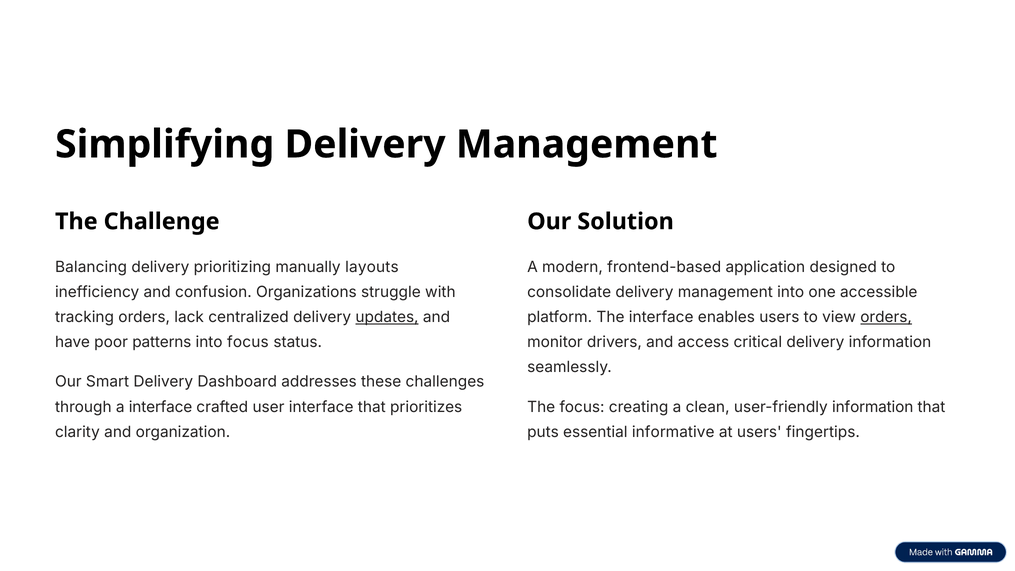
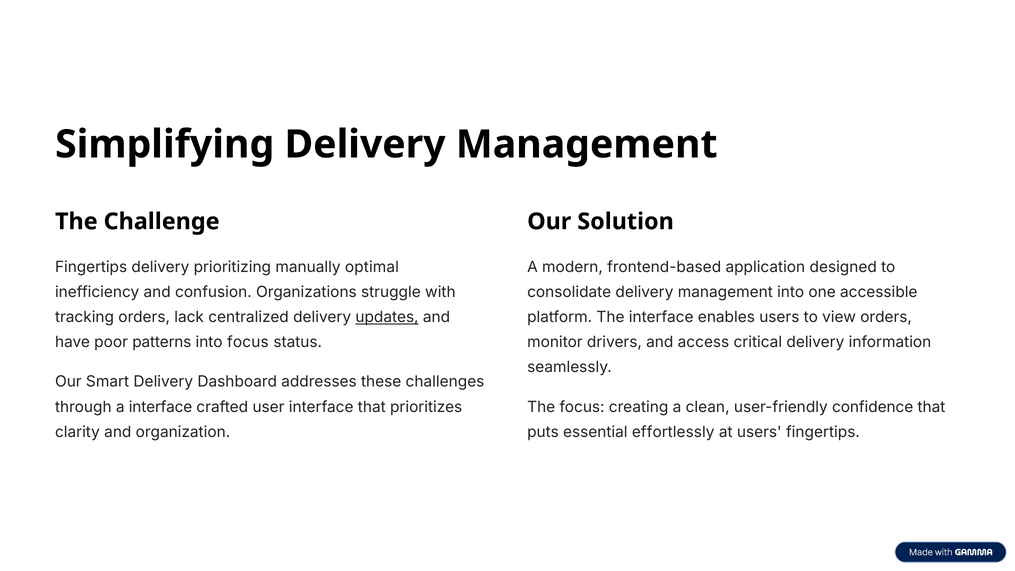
Balancing: Balancing -> Fingertips (91, 267)
layouts: layouts -> optimal (372, 267)
orders underline: present -> none (886, 317)
user-friendly information: information -> confidence (873, 407)
informative: informative -> effortlessly (673, 432)
